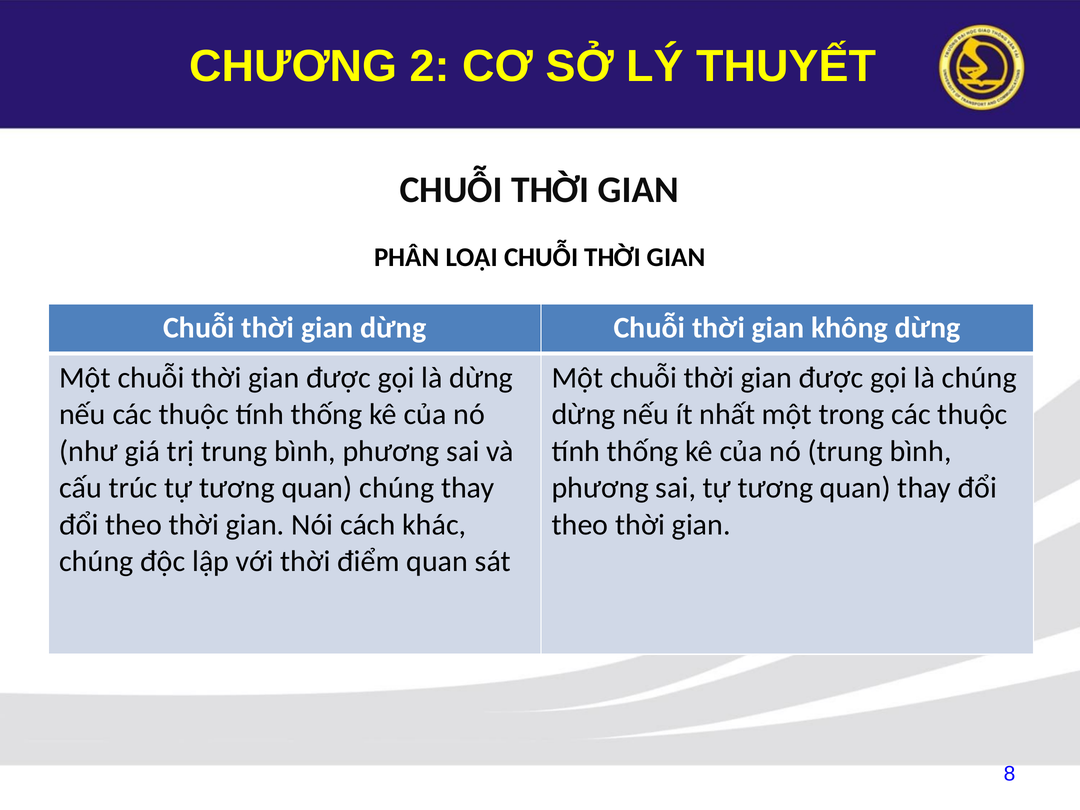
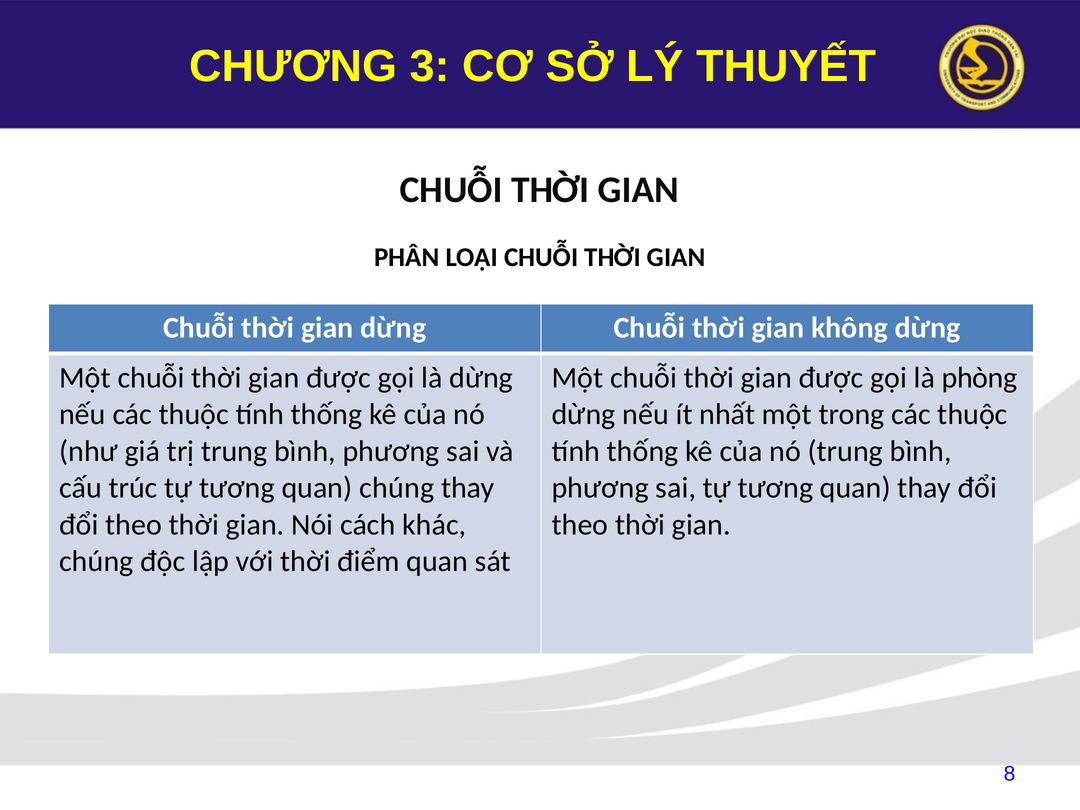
2: 2 -> 3 (430, 66)
là chúng: chúng -> phòng (980, 378)
